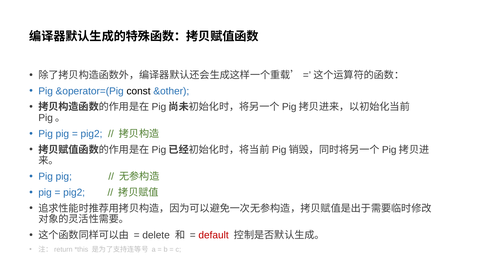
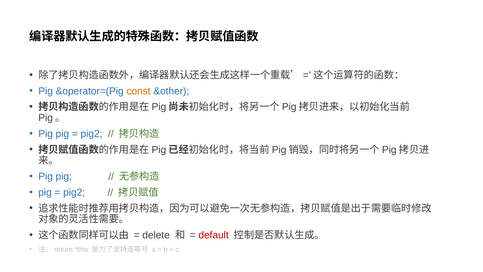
const colour: black -> orange (139, 91)
